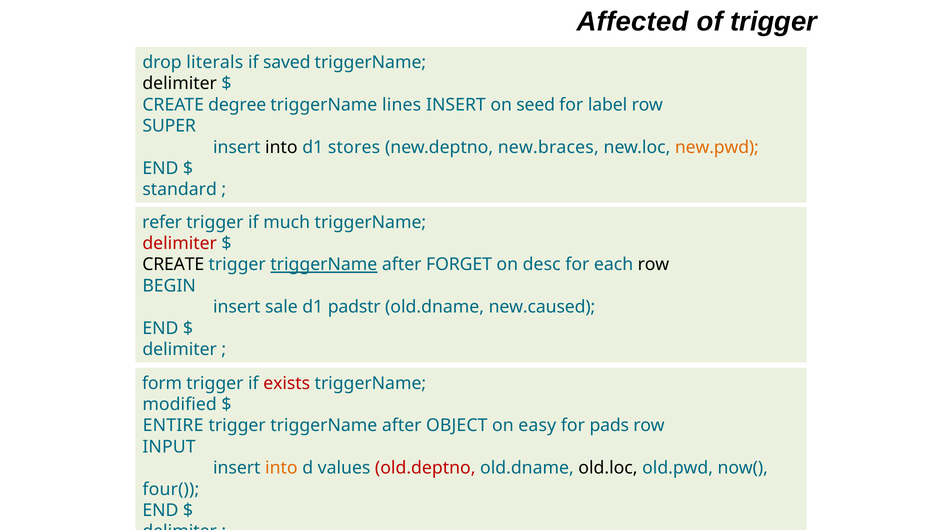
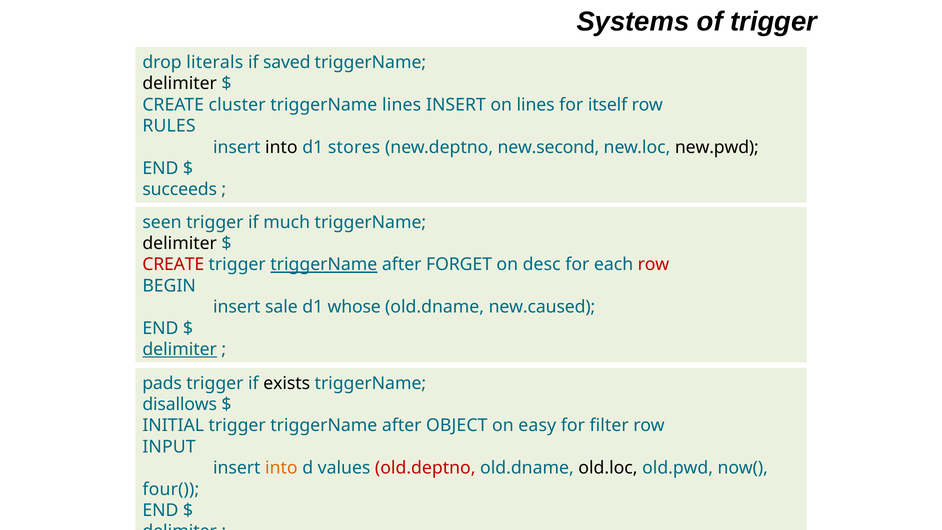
Affected: Affected -> Systems (633, 22)
degree: degree -> cluster (237, 105)
on seed: seed -> lines (536, 105)
label: label -> itself (608, 105)
SUPER: SUPER -> RULES (169, 126)
new.braces: new.braces -> new.second (548, 147)
new.pwd colour: orange -> black (717, 147)
standard: standard -> succeeds (180, 190)
refer: refer -> seen (162, 222)
delimiter colour: red -> black (180, 243)
CREATE colour: black -> red (173, 265)
row colour: black -> red (653, 265)
padstr: padstr -> whose (354, 307)
delimiter underline: none -> present (180, 349)
form: form -> pads (162, 383)
exists colour: red -> black (287, 383)
modified: modified -> disallows (180, 404)
ENTIRE: ENTIRE -> INITIAL (173, 426)
pads: pads -> filter (609, 426)
